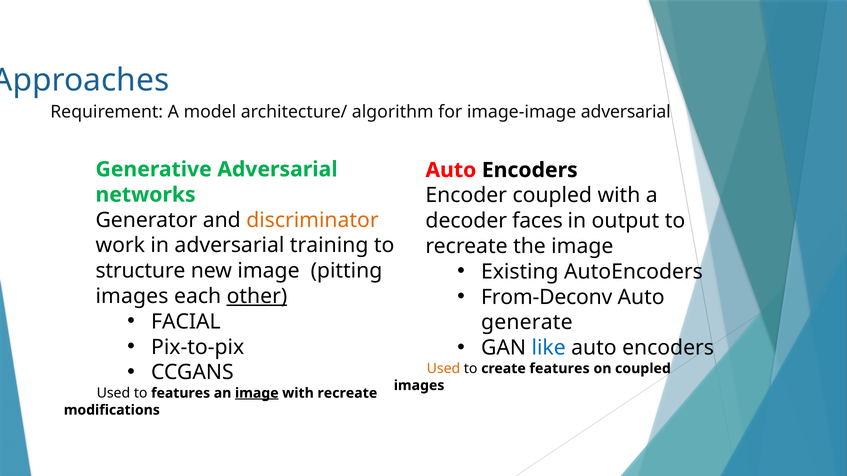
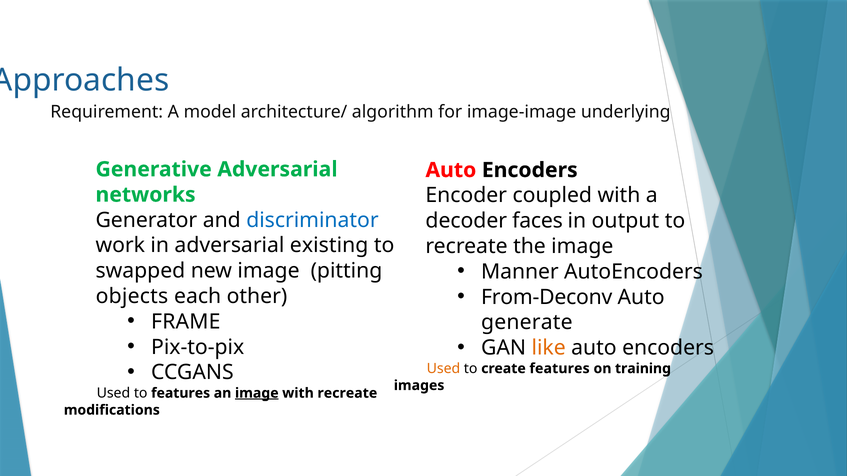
image-image adversarial: adversarial -> underlying (626, 112)
discriminator colour: orange -> blue (312, 220)
training: training -> existing (329, 246)
Existing: Existing -> Manner (520, 272)
structure: structure -> swapped (140, 271)
images: images -> objects (132, 297)
other underline: present -> none (257, 297)
FACIAL: FACIAL -> FRAME (186, 322)
like colour: blue -> orange (549, 348)
on coupled: coupled -> training (643, 369)
